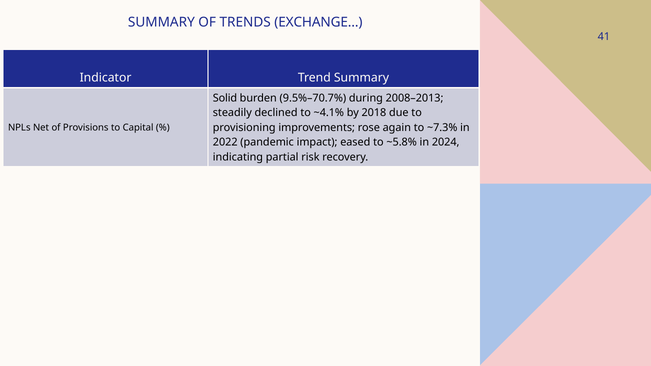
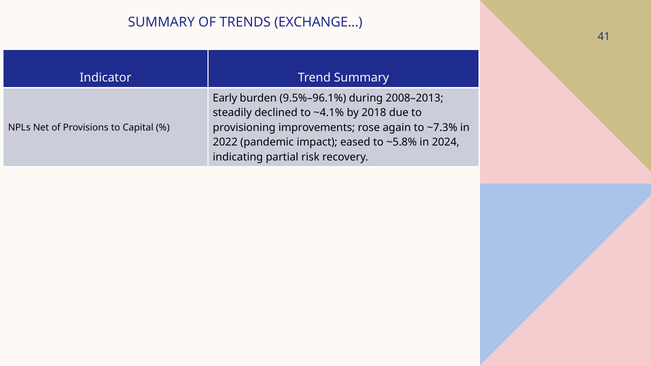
Solid: Solid -> Early (225, 98)
9.5%–70.7%: 9.5%–70.7% -> 9.5%–96.1% (313, 98)
